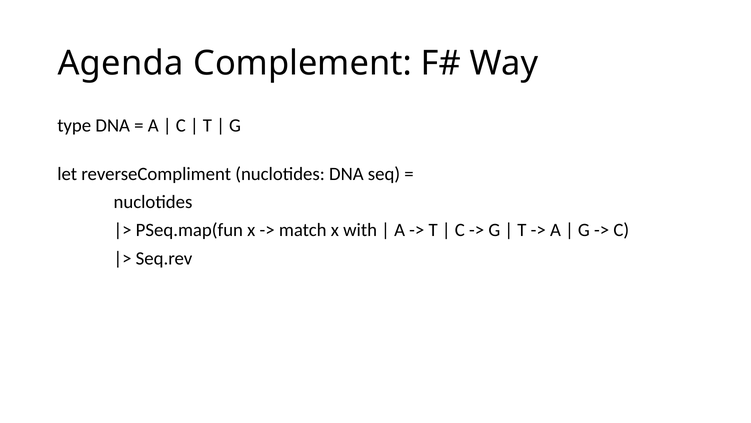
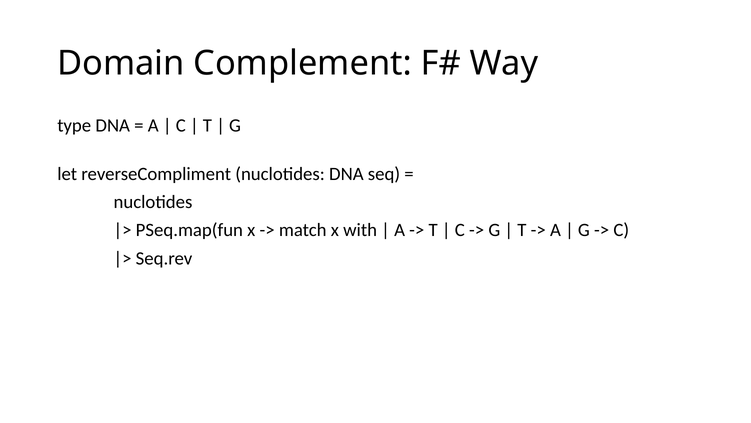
Agenda: Agenda -> Domain (121, 63)
